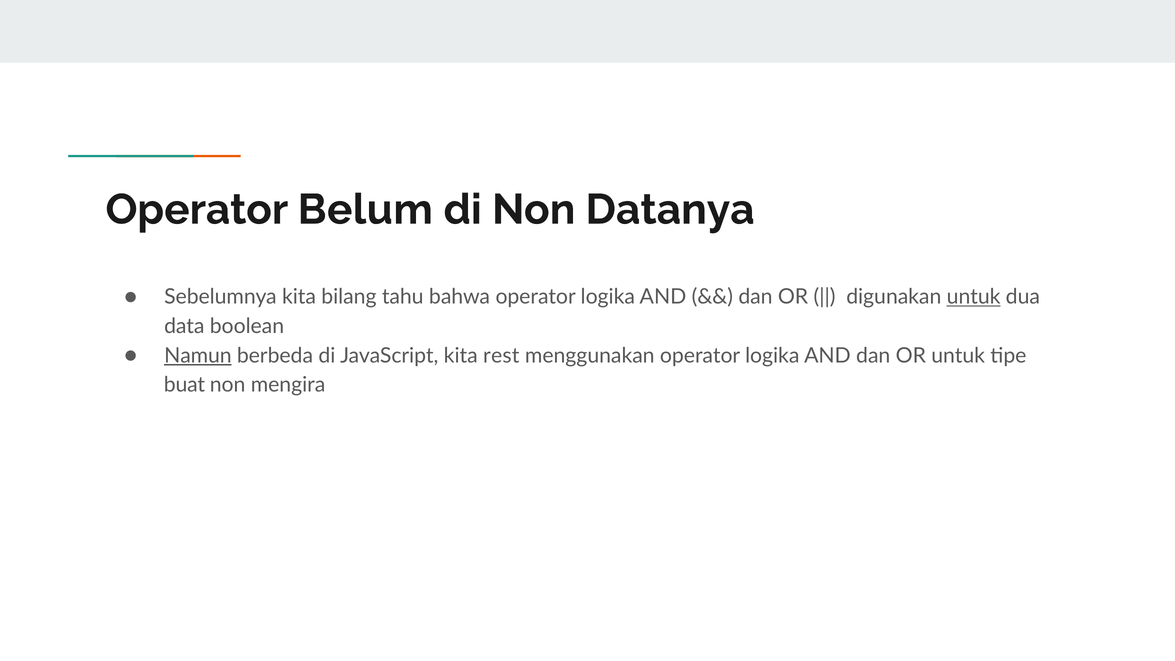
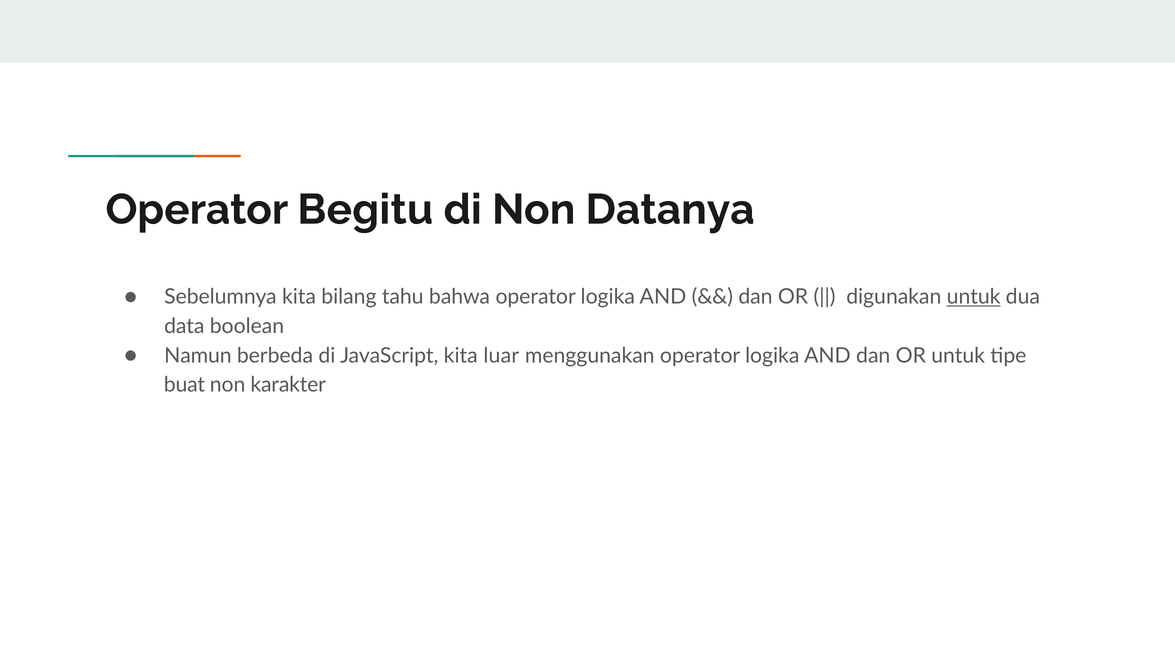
Belum: Belum -> Begitu (365, 210)
Namun underline: present -> none (198, 355)
rest: rest -> luar (501, 355)
mengira: mengira -> karakter (288, 385)
